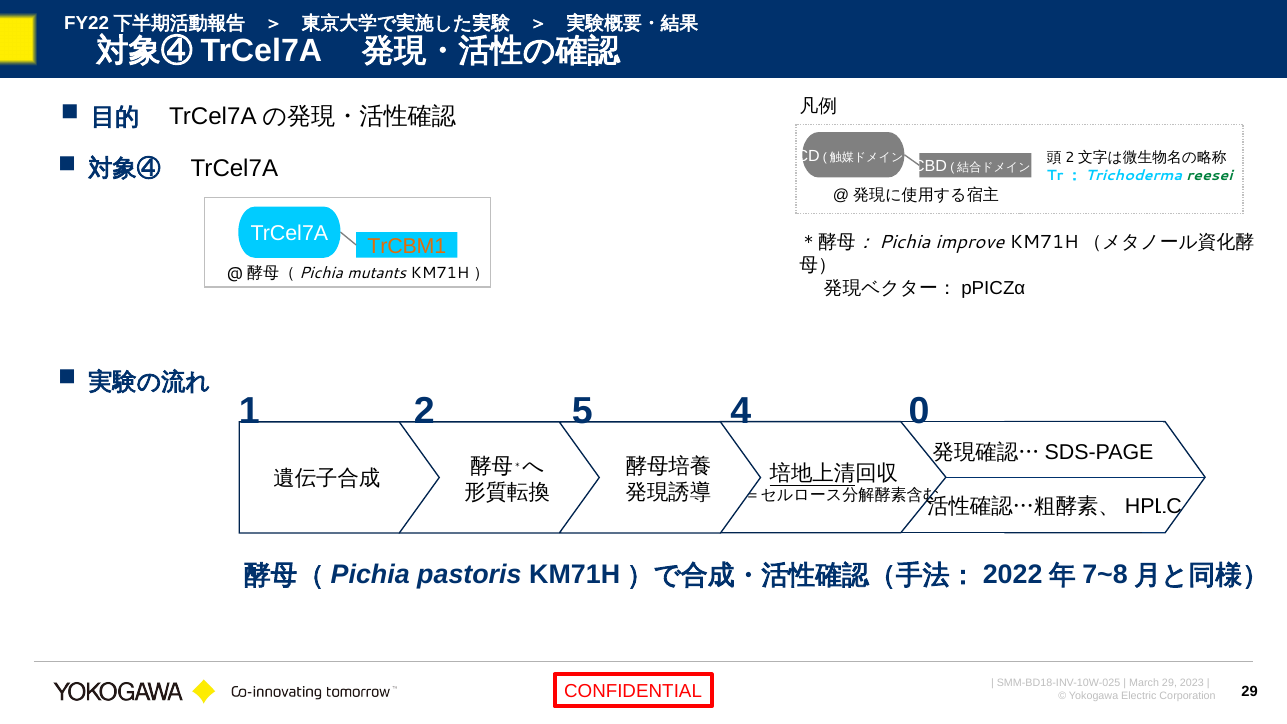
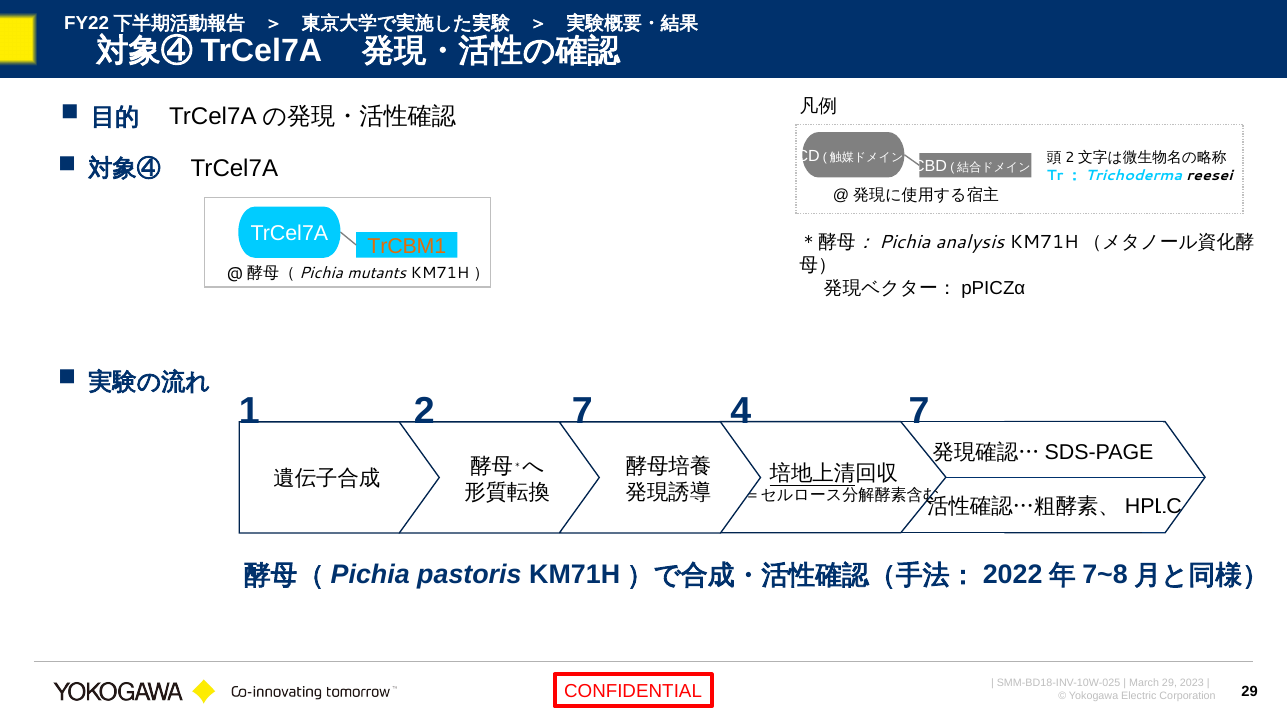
reesei colour: green -> black (1210, 175)
improve: improve -> analysis (970, 243)
2 5: 5 -> 7 (582, 411)
4 0: 0 -> 7 (919, 411)
